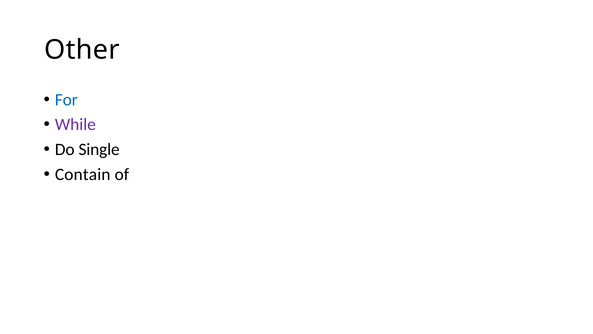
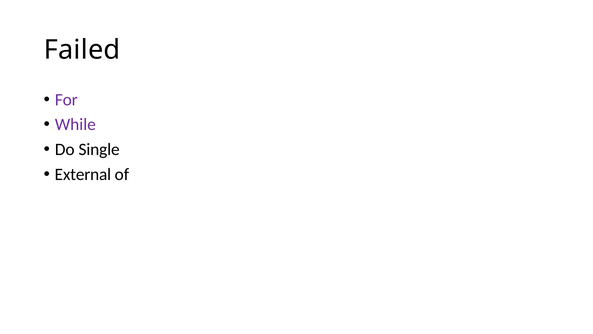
Other: Other -> Failed (82, 50)
For colour: blue -> purple (66, 100)
Contain: Contain -> External (83, 174)
